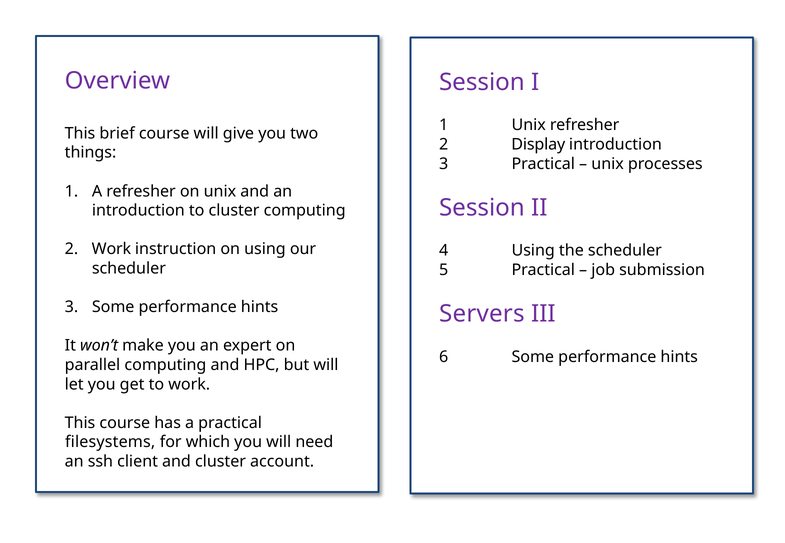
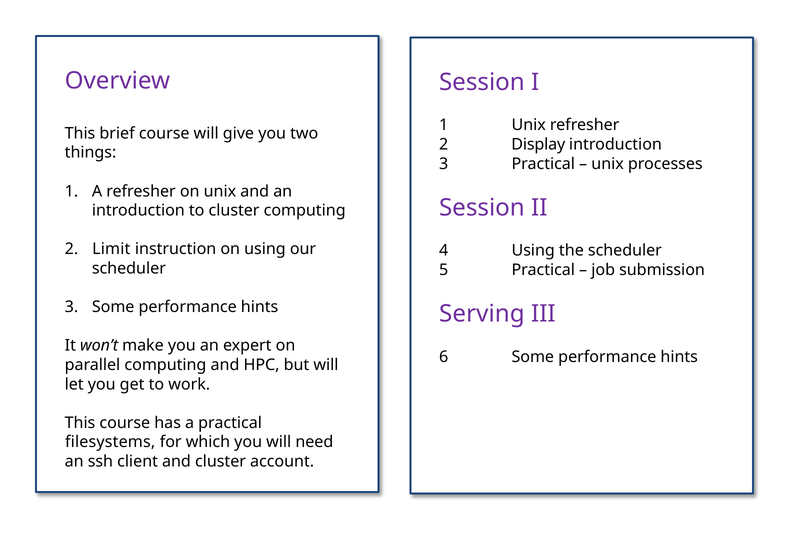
2 Work: Work -> Limit (111, 249)
Servers: Servers -> Serving (482, 314)
